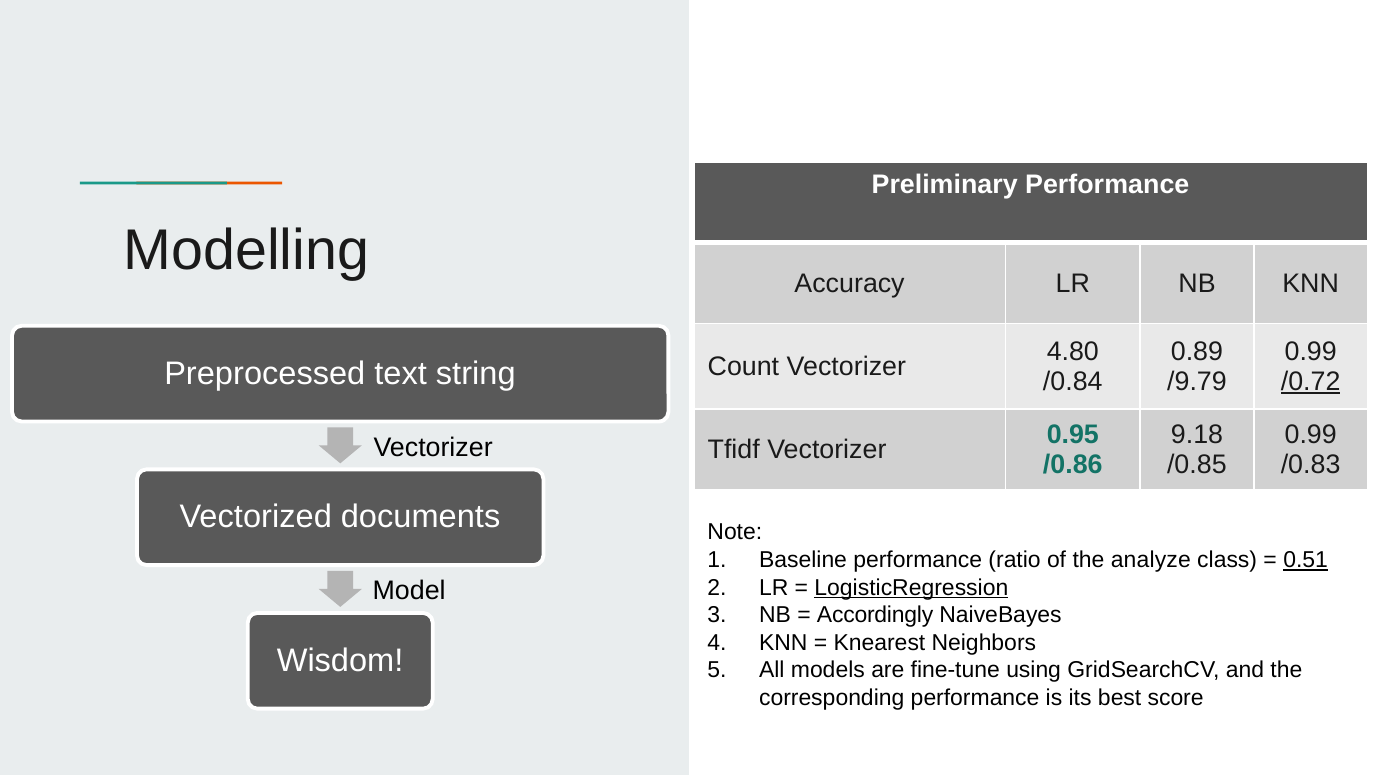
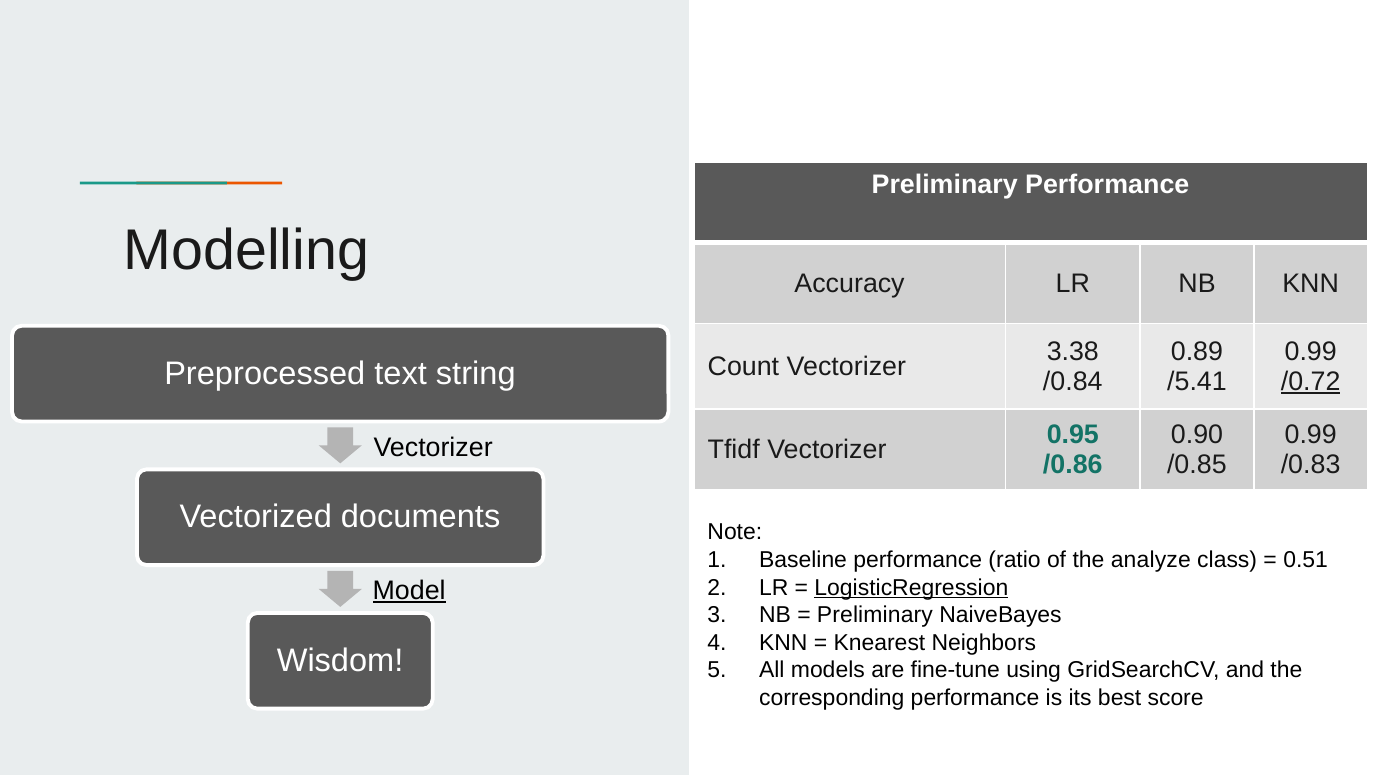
4.80: 4.80 -> 3.38 (1073, 352)
/9.79: /9.79 -> /5.41 (1197, 382)
9.18: 9.18 -> 0.90 (1197, 435)
0.51 underline: present -> none (1306, 560)
Model underline: none -> present (409, 591)
Accordingly: Accordingly -> Preliminary (875, 615)
